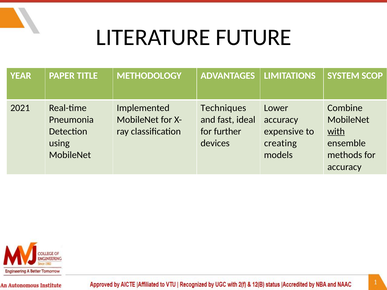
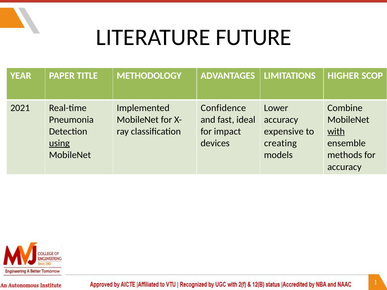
SYSTEM: SYSTEM -> HIGHER (343, 76)
Techniques: Techniques -> Confidence (223, 108)
further: further -> impact (227, 132)
using underline: none -> present (59, 143)
